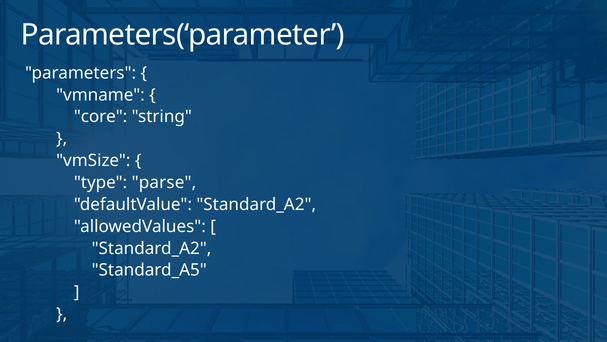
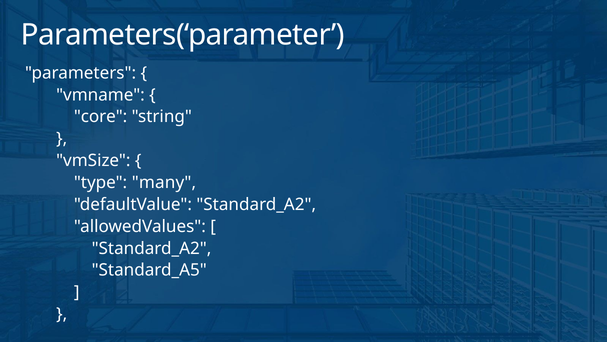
parse: parse -> many (164, 182)
